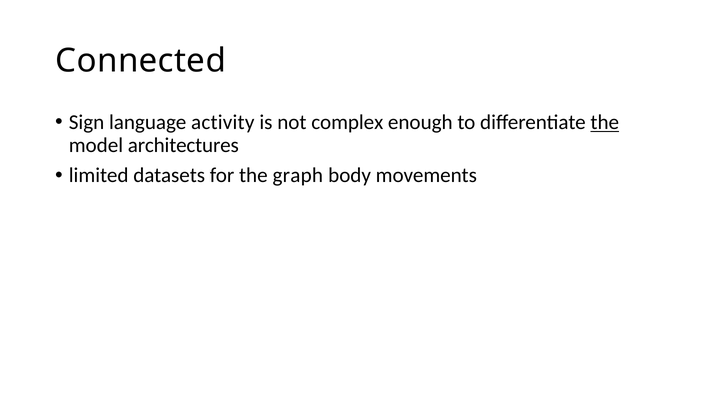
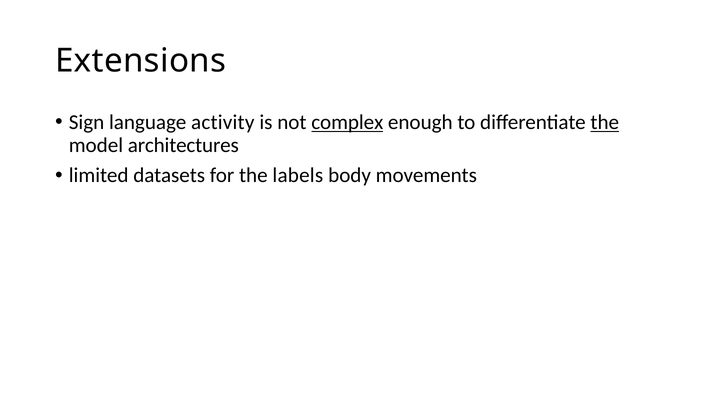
Connected: Connected -> Extensions (141, 61)
complex underline: none -> present (347, 122)
graph: graph -> labels (298, 176)
